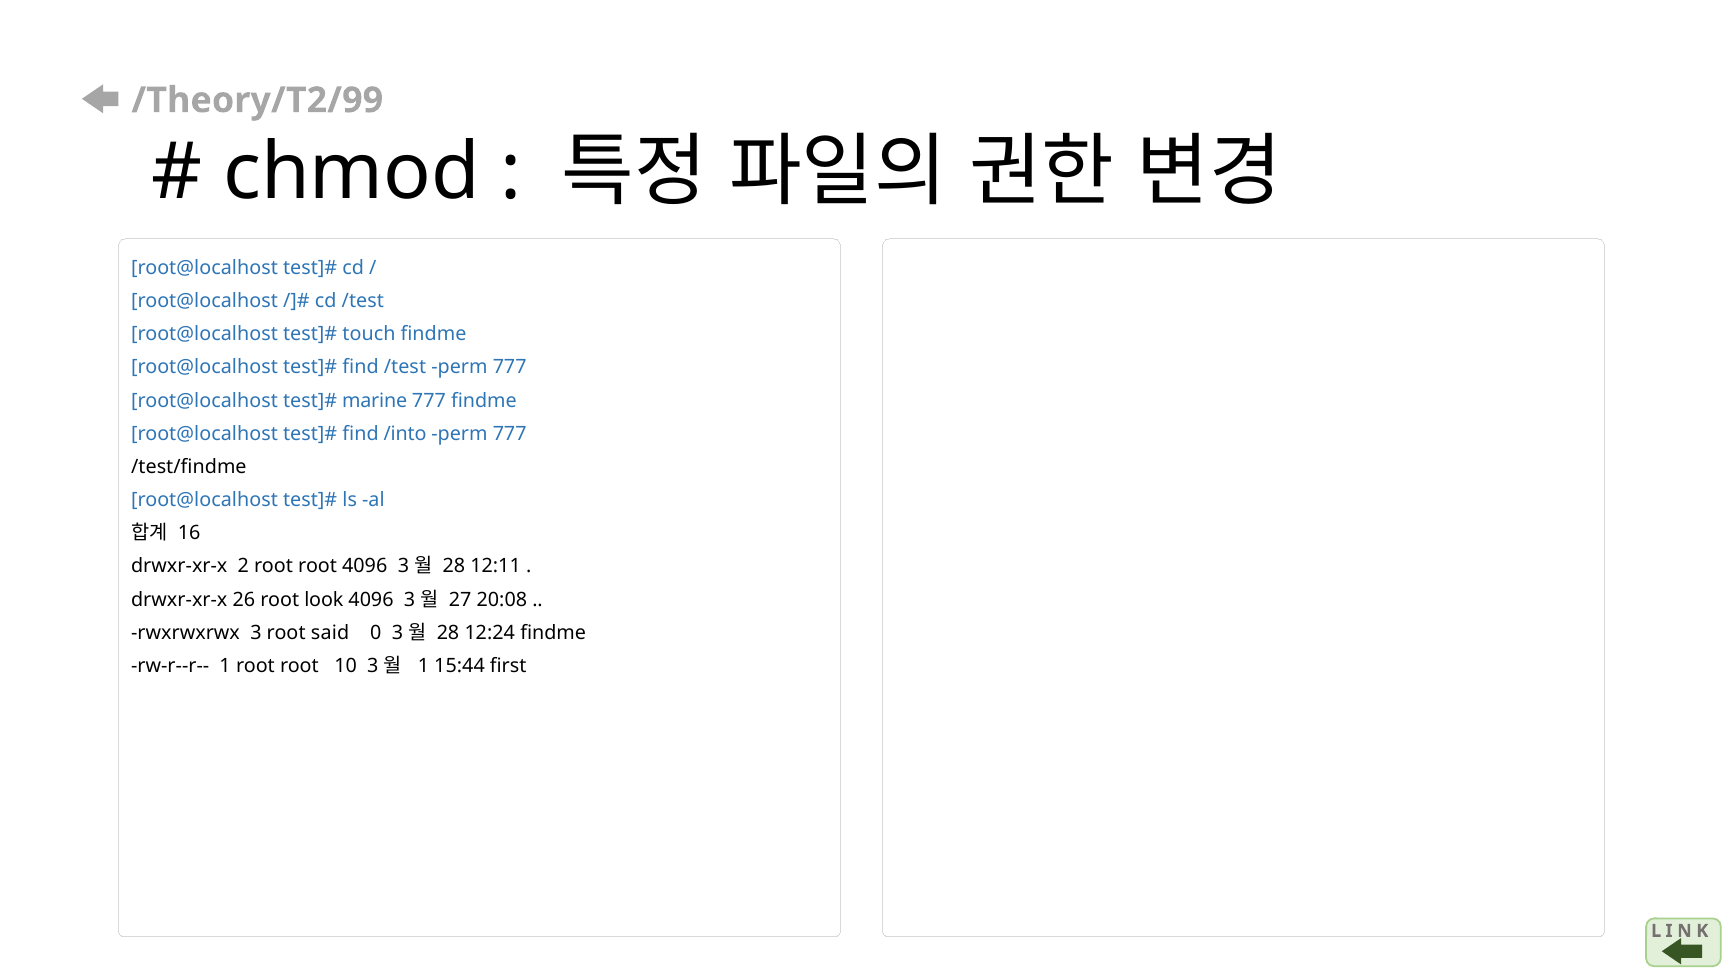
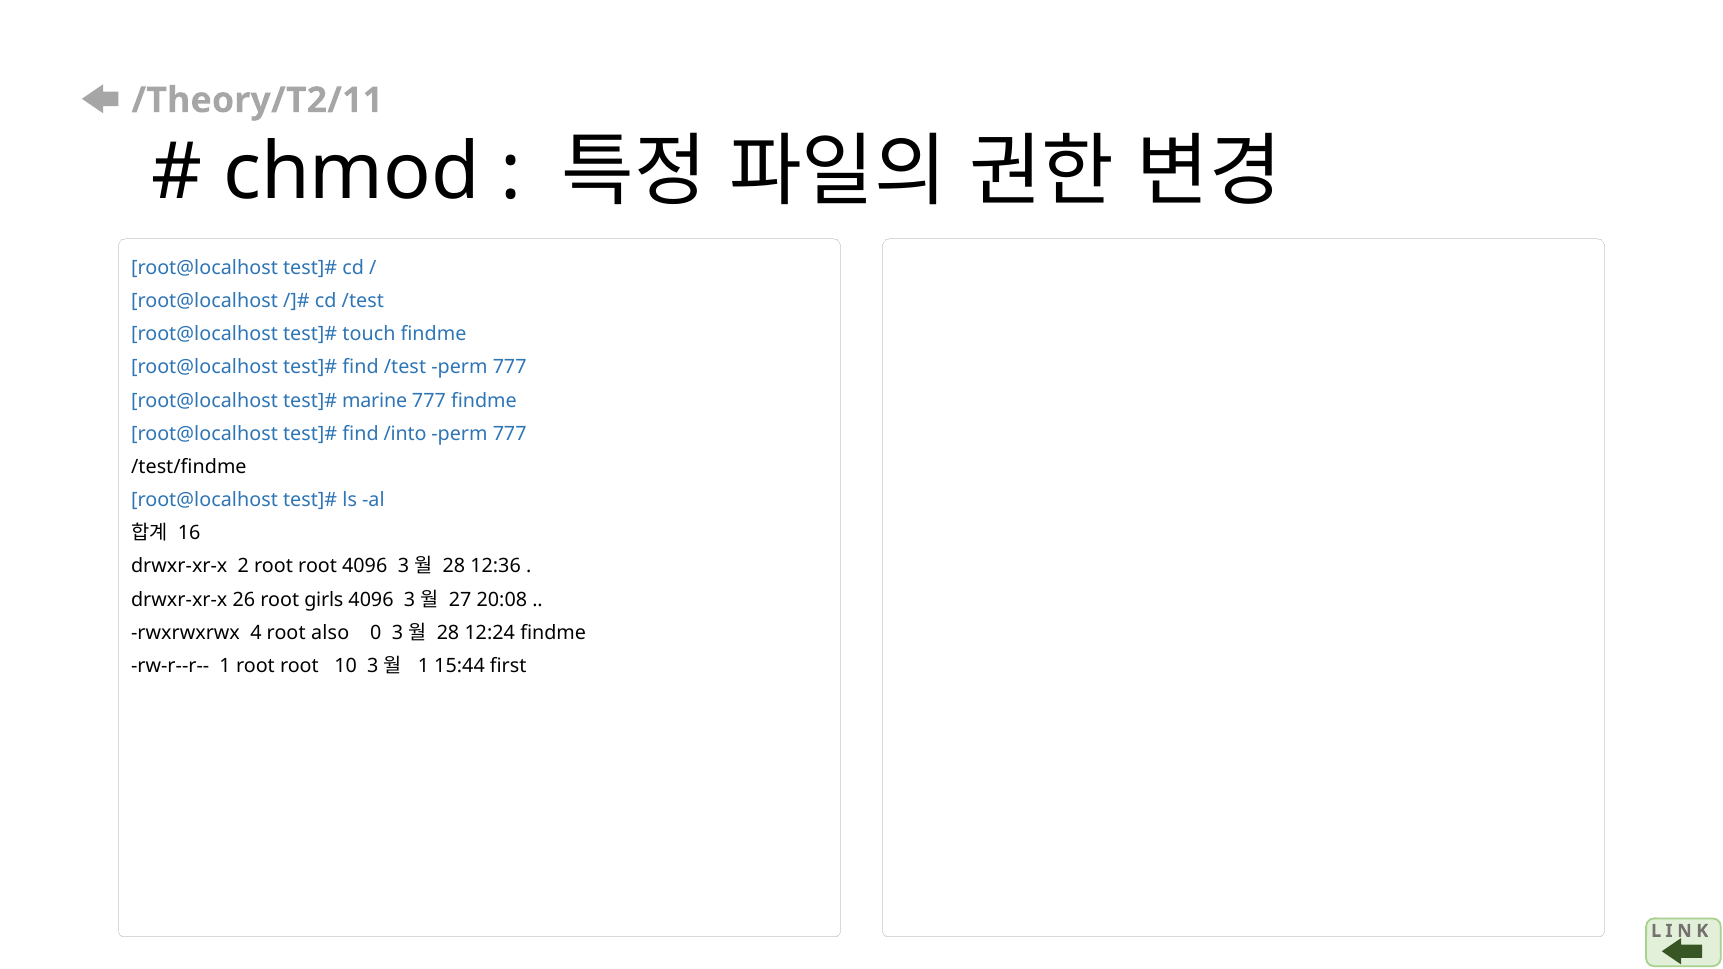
/Theory/T2/99: /Theory/T2/99 -> /Theory/T2/11 (257, 100)
12:11: 12:11 -> 12:36 (496, 566)
look: look -> girls (324, 600)
rwxrwxrwx 3: 3 -> 4 (256, 633)
said: said -> also (330, 633)
